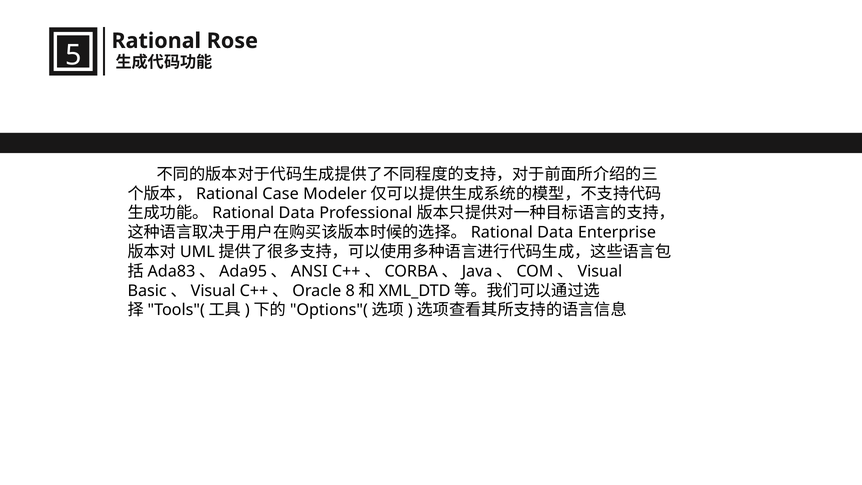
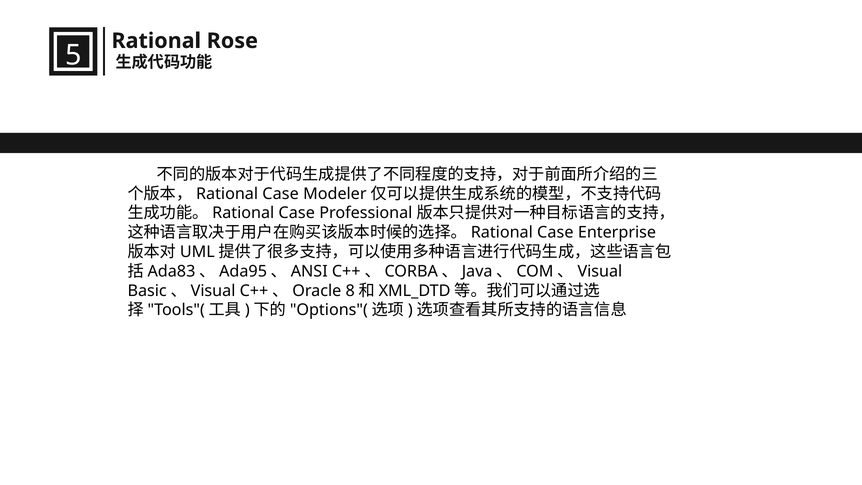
Data: Data -> Case (297, 213)
Data: Data -> Case (555, 232)
